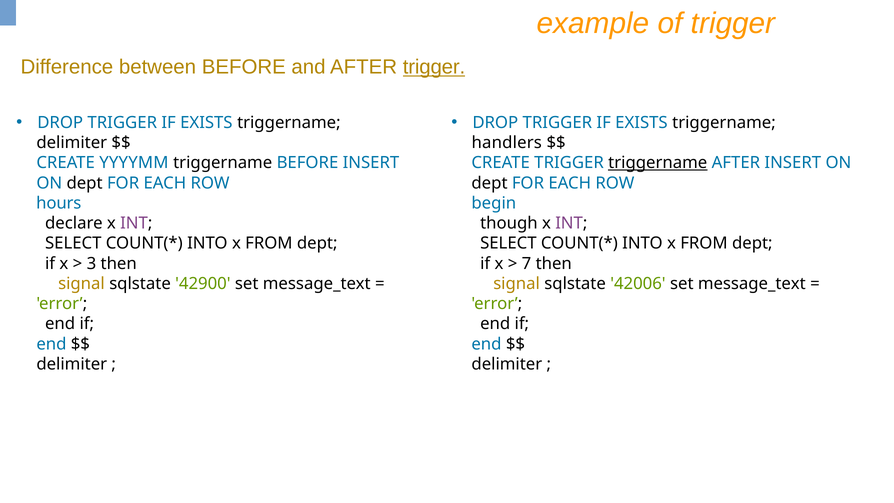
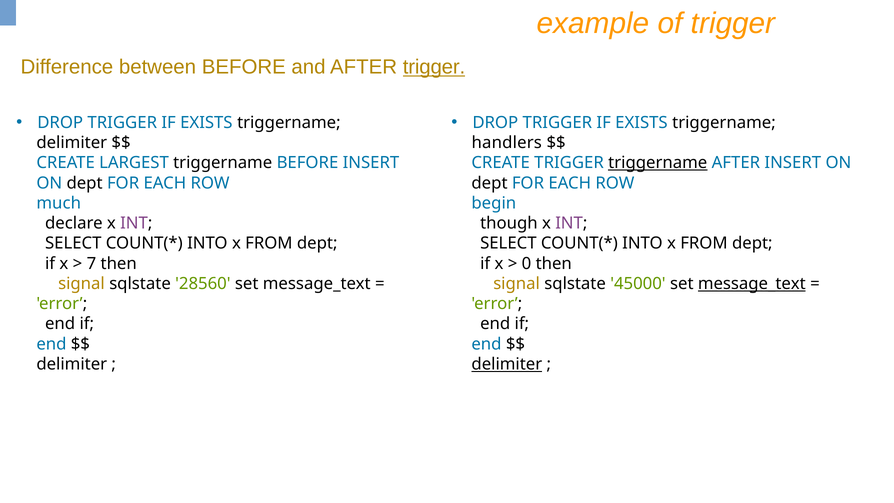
YYYYMM: YYYYMM -> LARGEST (134, 163)
hours: hours -> much (59, 203)
3: 3 -> 7 (91, 263)
7: 7 -> 0 (527, 263)
42900: 42900 -> 28560 (203, 284)
42006: 42006 -> 45000 (638, 284)
message_text underline: none -> present (752, 284)
delimiter underline: none -> present (507, 364)
